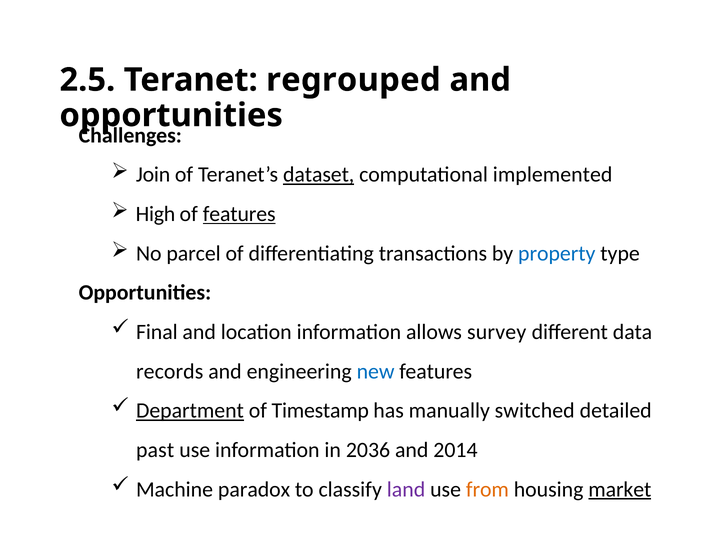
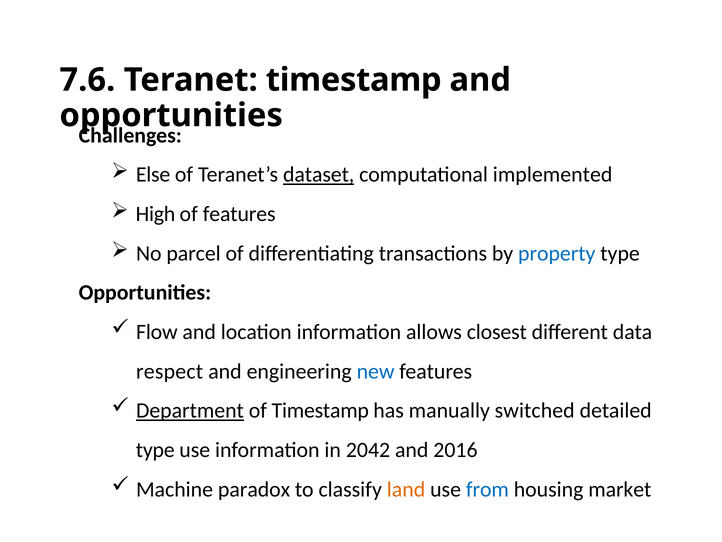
2.5: 2.5 -> 7.6 (87, 80)
Teranet regrouped: regrouped -> timestamp (354, 80)
Join: Join -> Else (153, 175)
features underline: present -> none (239, 214)
Final: Final -> Flow (157, 332)
survey: survey -> closest (497, 332)
records: records -> respect (170, 371)
past: past -> type (155, 450)
2036: 2036 -> 2042 (368, 450)
2014: 2014 -> 2016 (455, 450)
land colour: purple -> orange (406, 489)
from colour: orange -> blue (487, 489)
market underline: present -> none (620, 489)
